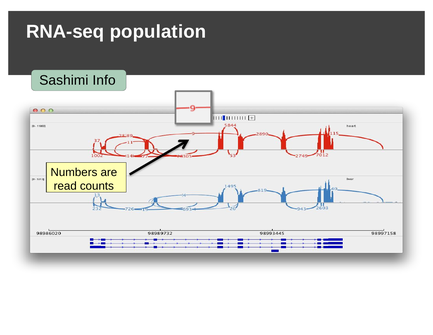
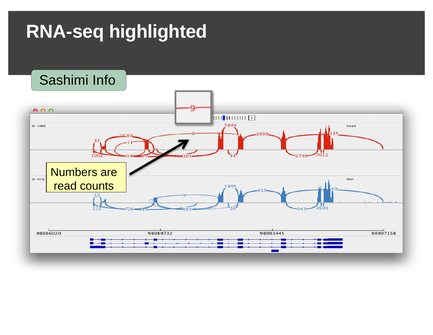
population: population -> highlighted (158, 32)
